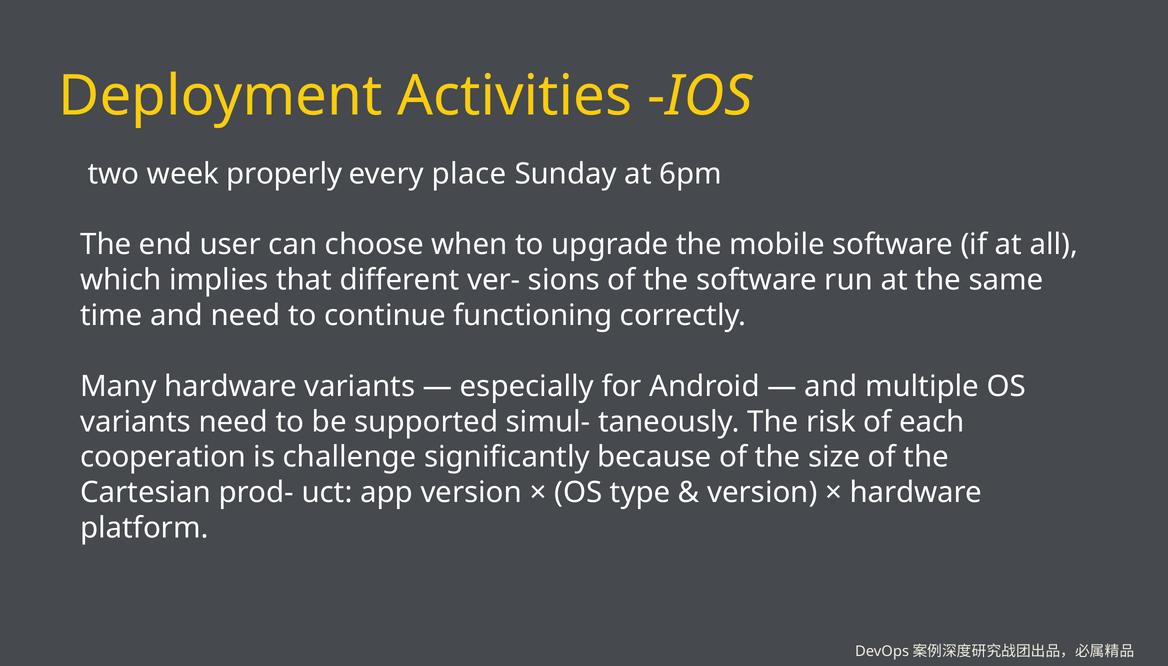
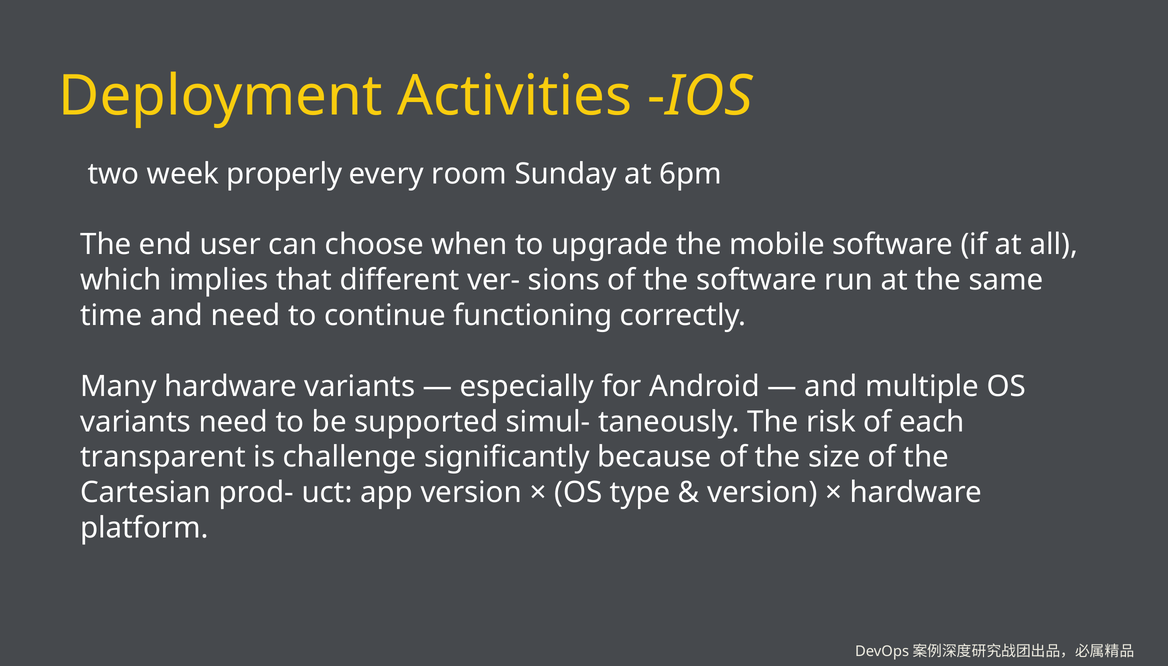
place: place -> room (469, 174)
cooperation: cooperation -> transparent (163, 457)
